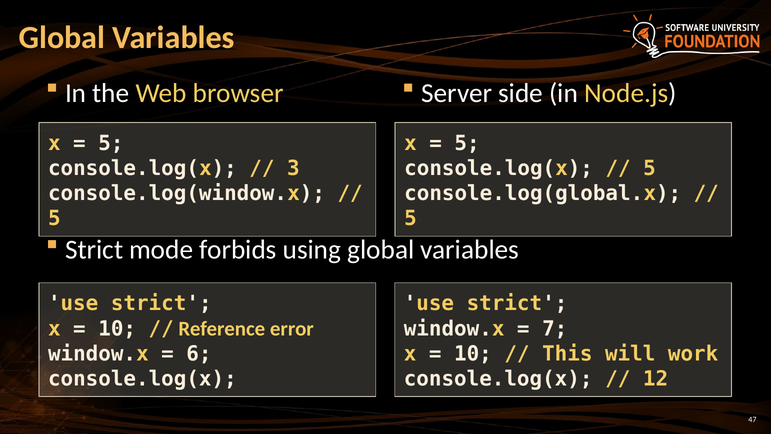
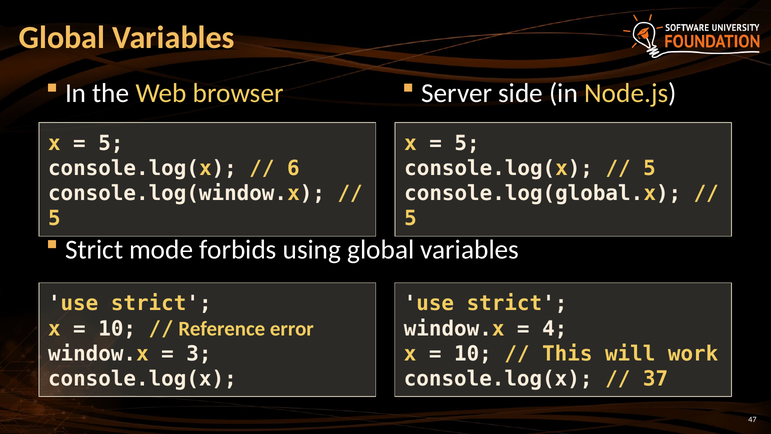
3: 3 -> 6 (293, 168)
7: 7 -> 4 (555, 328)
6: 6 -> 3 (199, 354)
12: 12 -> 37 (656, 379)
